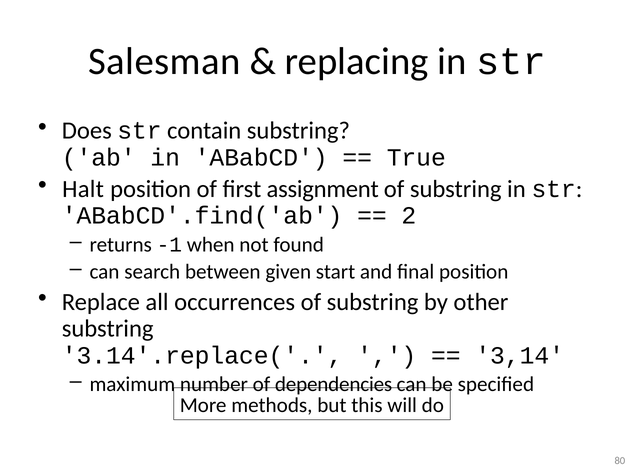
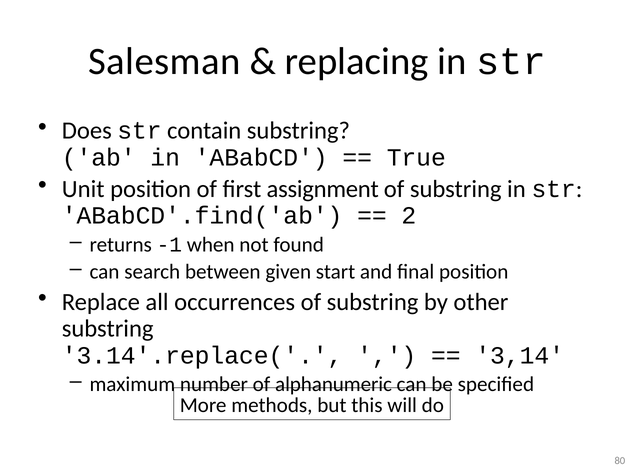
Halt: Halt -> Unit (83, 189)
dependencies: dependencies -> alphanumeric (334, 384)
